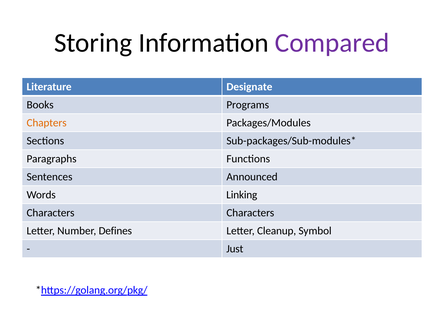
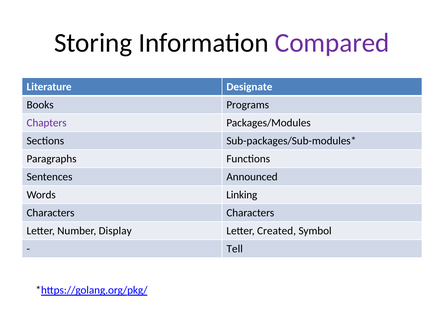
Chapters colour: orange -> purple (47, 123)
Defines: Defines -> Display (115, 231)
Cleanup: Cleanup -> Created (277, 231)
Just: Just -> Tell (235, 249)
